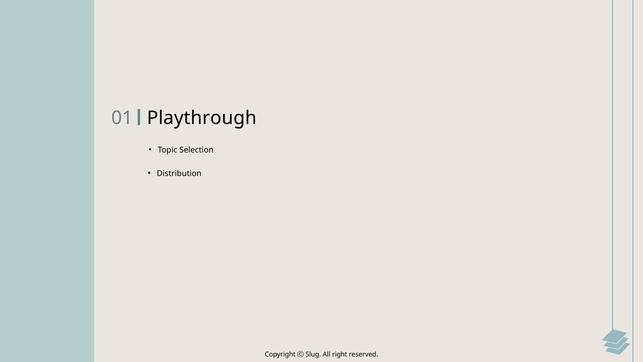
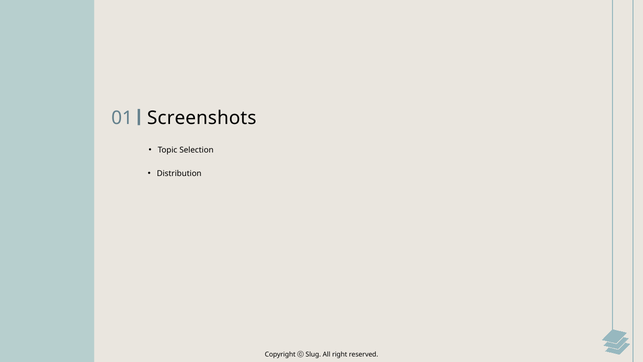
Playthrough: Playthrough -> Screenshots (202, 118)
